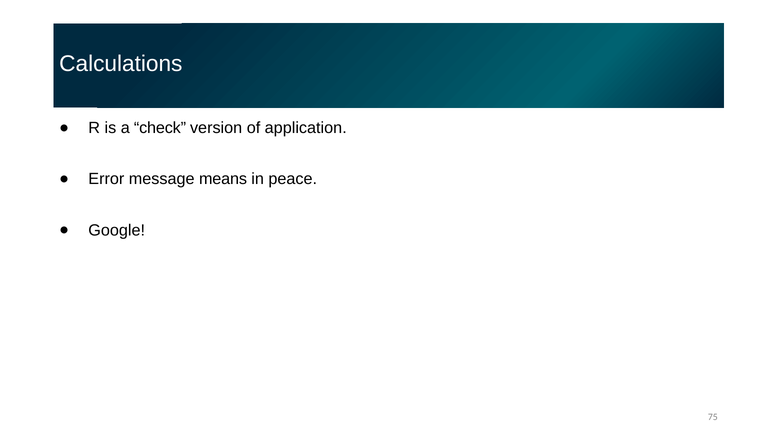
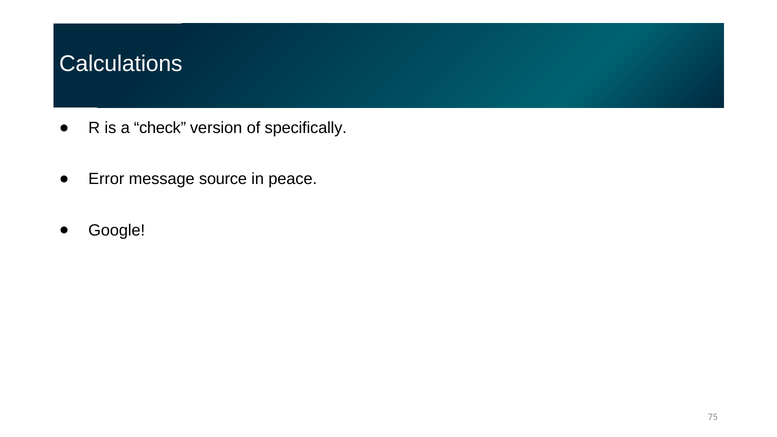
application: application -> specifically (306, 128)
means: means -> source (223, 179)
